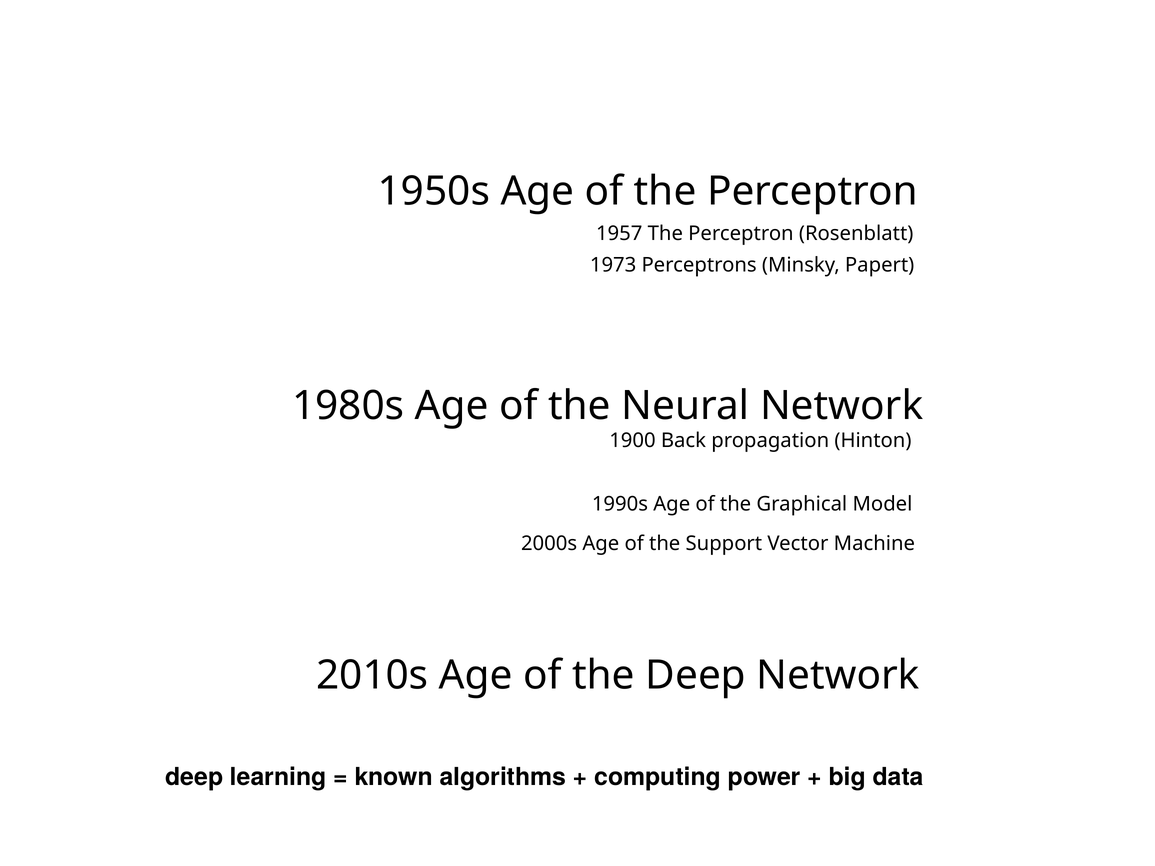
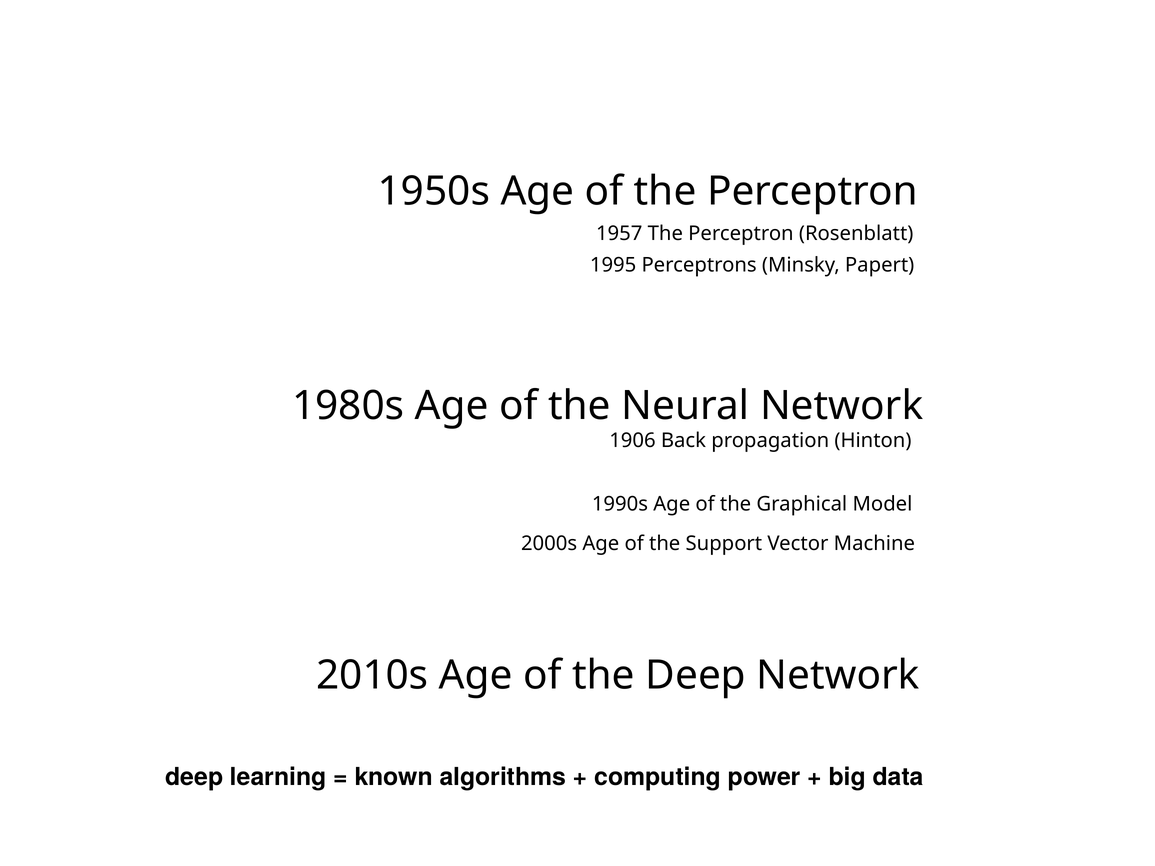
1973: 1973 -> 1995 (613, 265)
1900: 1900 -> 1906 (632, 441)
